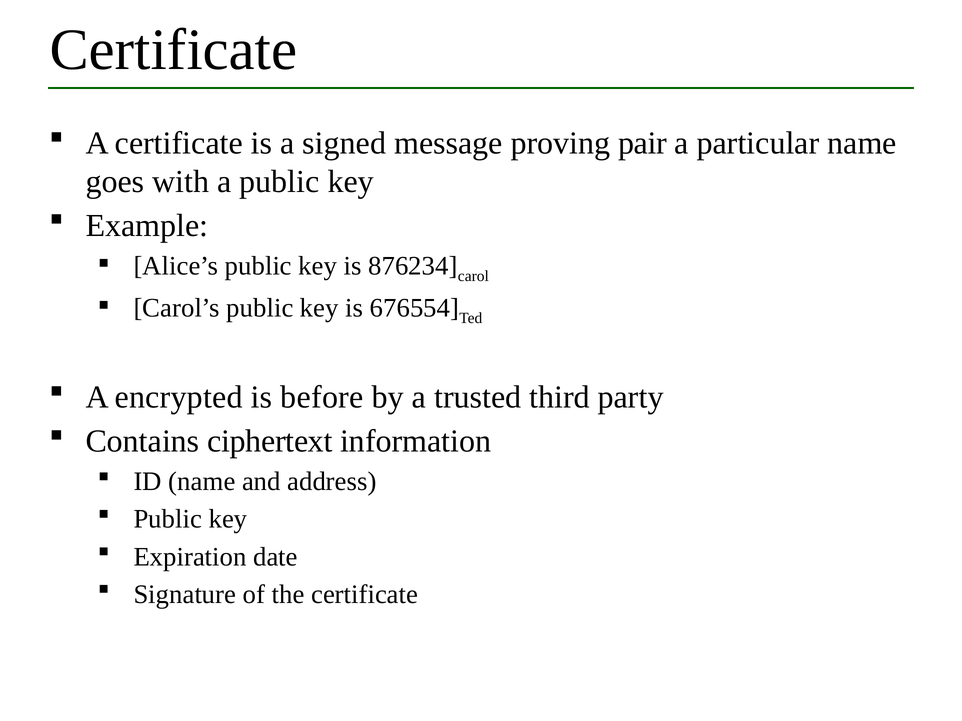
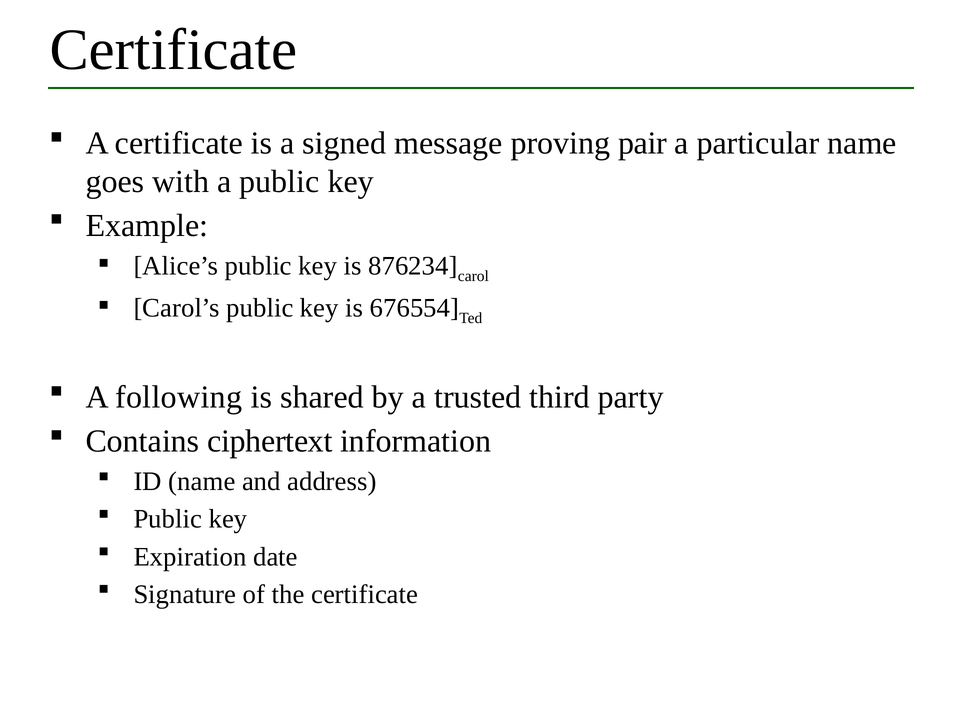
encrypted: encrypted -> following (179, 398)
before: before -> shared (322, 398)
